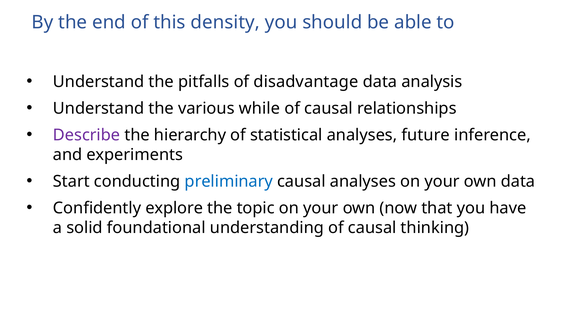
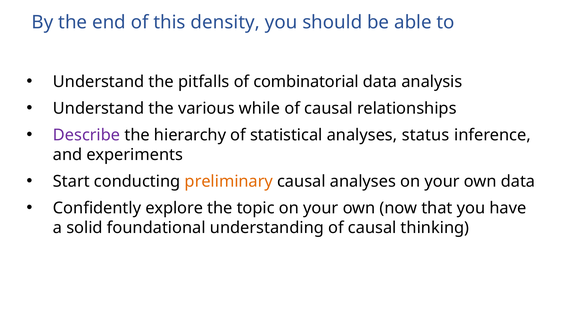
disadvantage: disadvantage -> combinatorial (306, 82)
future: future -> status (426, 135)
preliminary colour: blue -> orange (229, 182)
